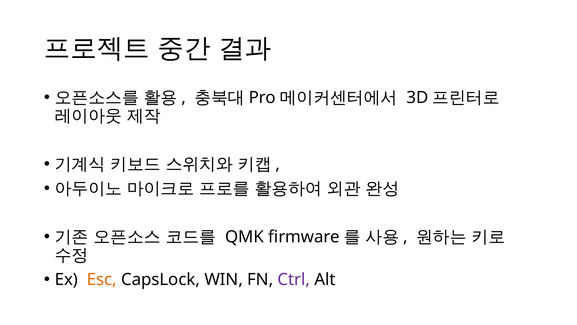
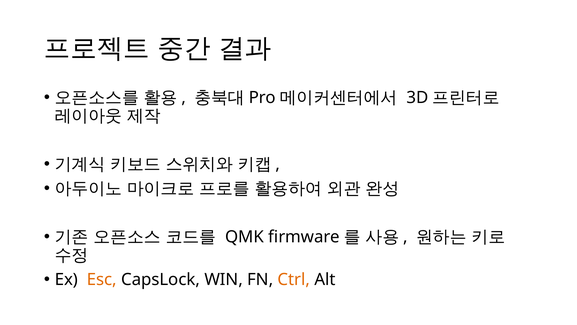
Ctrl colour: purple -> orange (294, 279)
